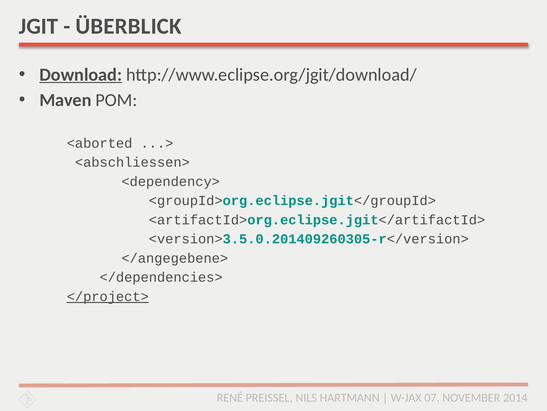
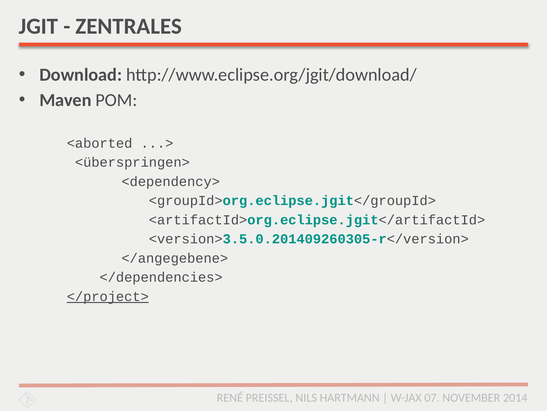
ÜBERBLICK: ÜBERBLICK -> ZENTRALES (129, 26)
Download underline: present -> none (81, 75)
<abschliessen>: <abschliessen> -> <überspringen> (132, 162)
